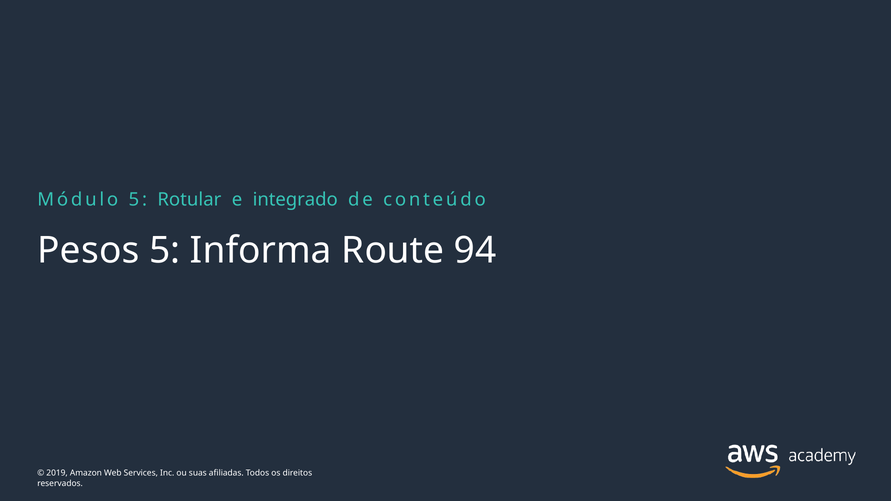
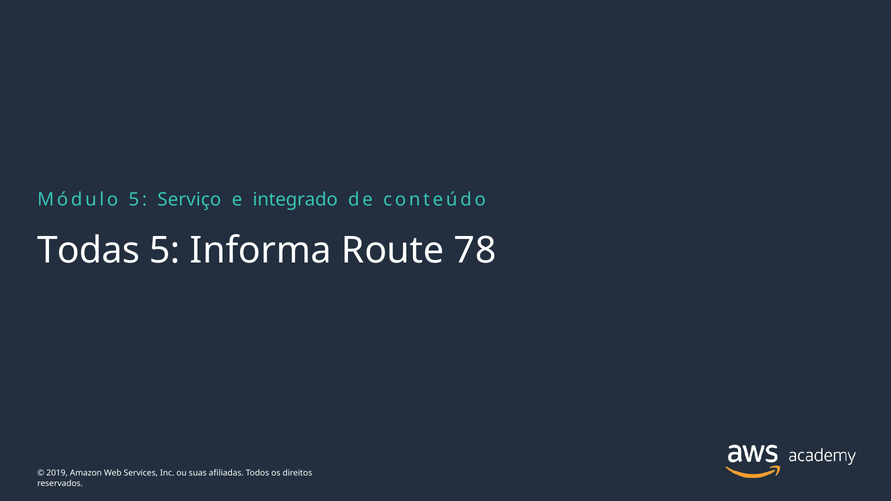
Rotular: Rotular -> Serviço (189, 200)
Pesos: Pesos -> Todas (89, 250)
94: 94 -> 78 (475, 250)
